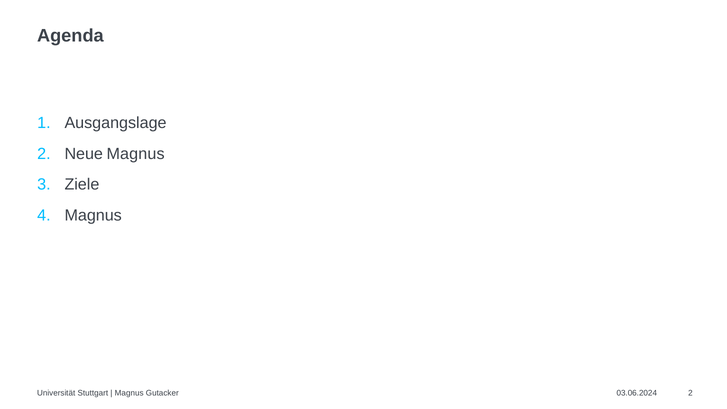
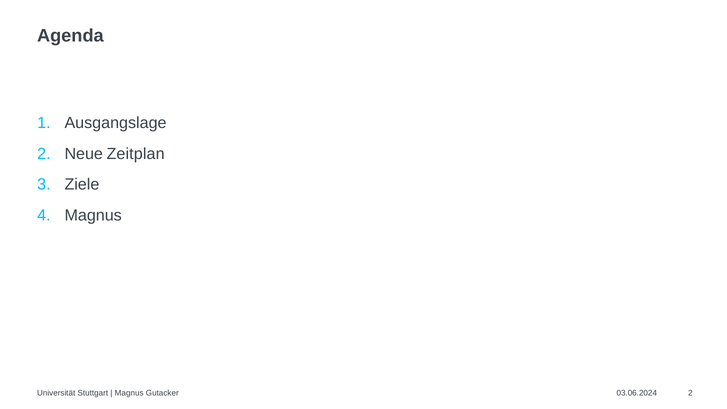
Neue Magnus: Magnus -> Zeitplan (136, 154)
